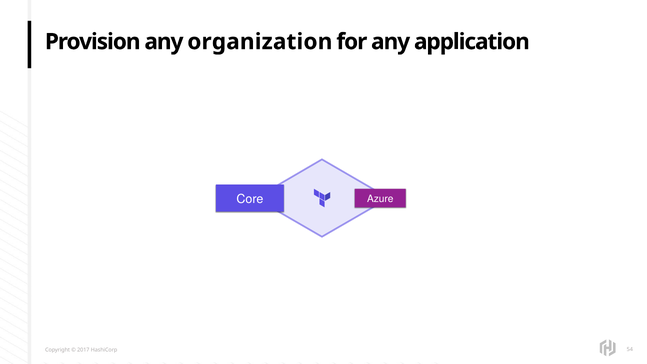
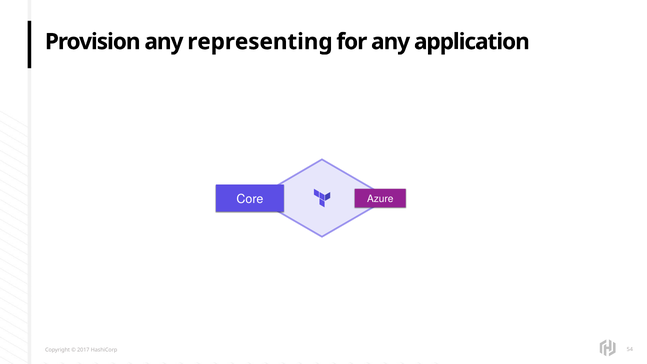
organization: organization -> representing (260, 42)
